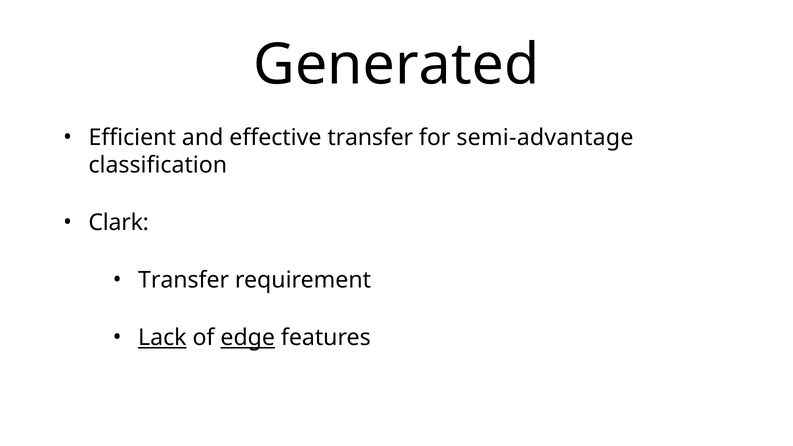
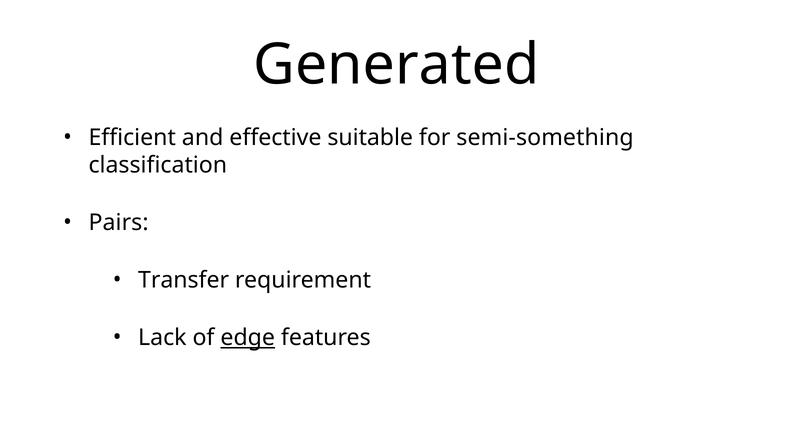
effective transfer: transfer -> suitable (370, 137)
semi-advantage: semi-advantage -> semi-something (545, 137)
Clark: Clark -> Pairs (119, 223)
Lack underline: present -> none (162, 338)
